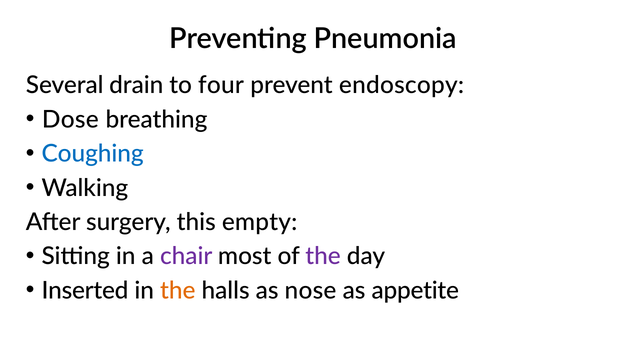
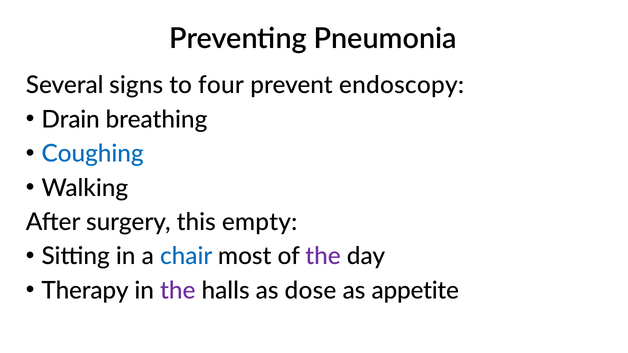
drain: drain -> signs (136, 85)
Dose: Dose -> Drain (71, 120)
chair colour: purple -> blue (186, 257)
Inserted: Inserted -> Therapy (85, 291)
the colour: orange -> purple (178, 291)
nose: nose -> dose (311, 291)
